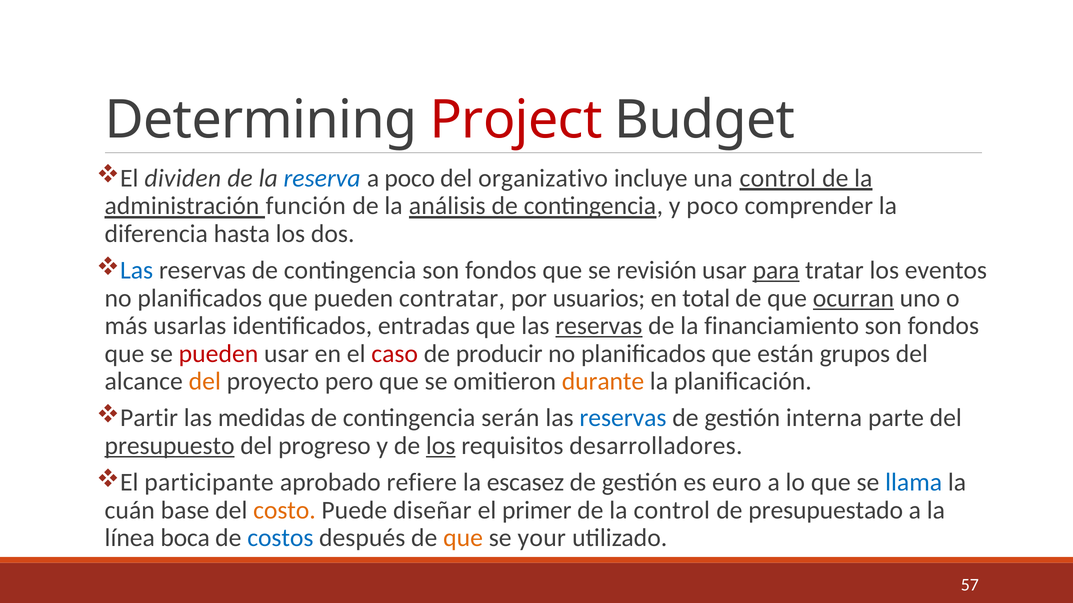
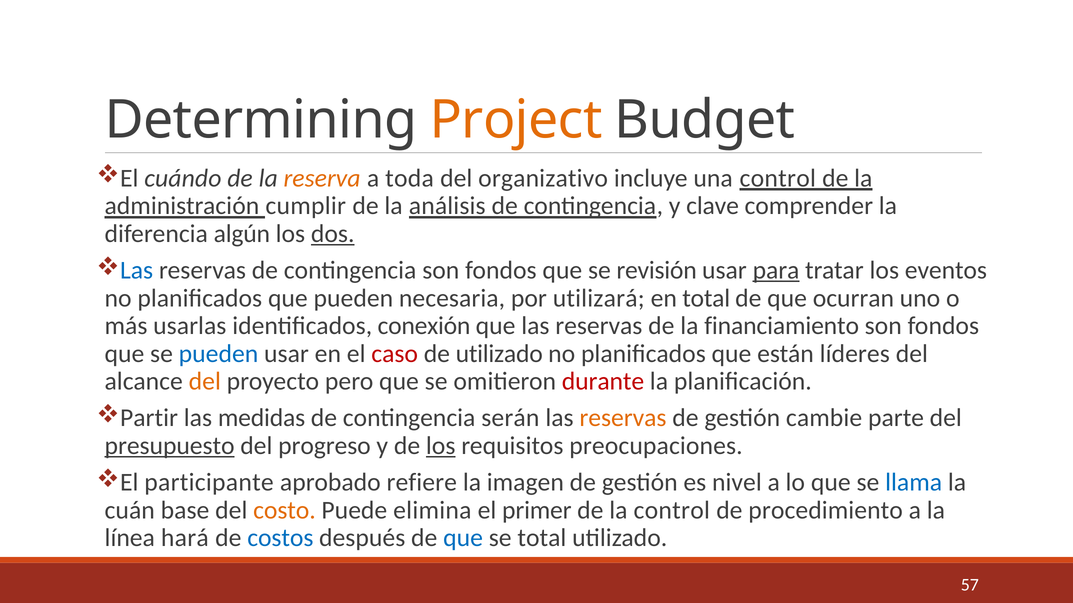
Project colour: red -> orange (516, 120)
dividen: dividen -> cuándo (183, 178)
reserva colour: blue -> orange (322, 178)
a poco: poco -> toda (410, 178)
función: función -> cumplir (306, 206)
y poco: poco -> clave (713, 206)
hasta: hasta -> algún (242, 234)
dos underline: none -> present (333, 234)
contratar: contratar -> necesaria (452, 298)
usuarios: usuarios -> utilizará (599, 298)
ocurran underline: present -> none (853, 298)
entradas: entradas -> conexión (424, 326)
reservas underline: present -> none (599, 326)
pueden colour: red -> blue (219, 354)
de producir: producir -> utilizado (499, 354)
grupos: grupos -> líderes (855, 354)
durante colour: orange -> red (603, 382)
reservas colour: blue -> orange (623, 418)
interna: interna -> cambie (824, 418)
desarrolladores: desarrolladores -> preocupaciones (656, 446)
escasez: escasez -> imagen (525, 483)
euro: euro -> nivel (737, 483)
diseñar: diseñar -> elimina (432, 511)
presupuestado: presupuestado -> procedimiento (826, 511)
boca: boca -> hará (185, 538)
que colour: orange -> blue (463, 538)
se your: your -> total (542, 538)
